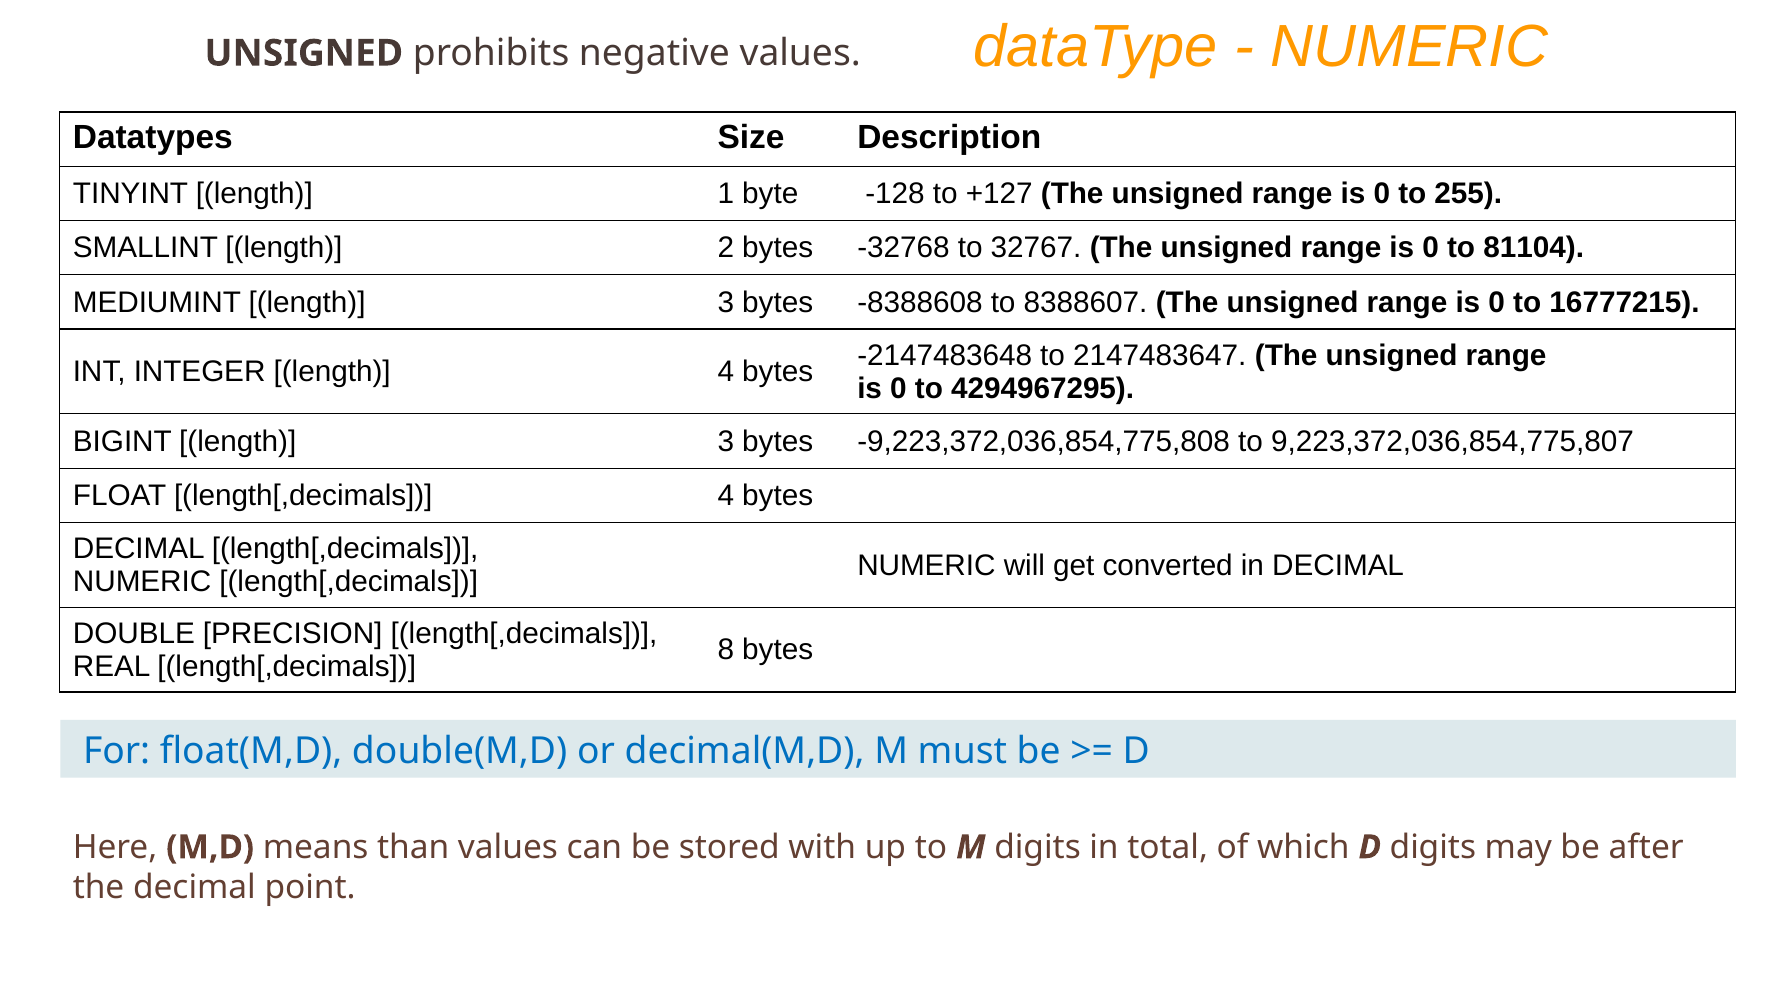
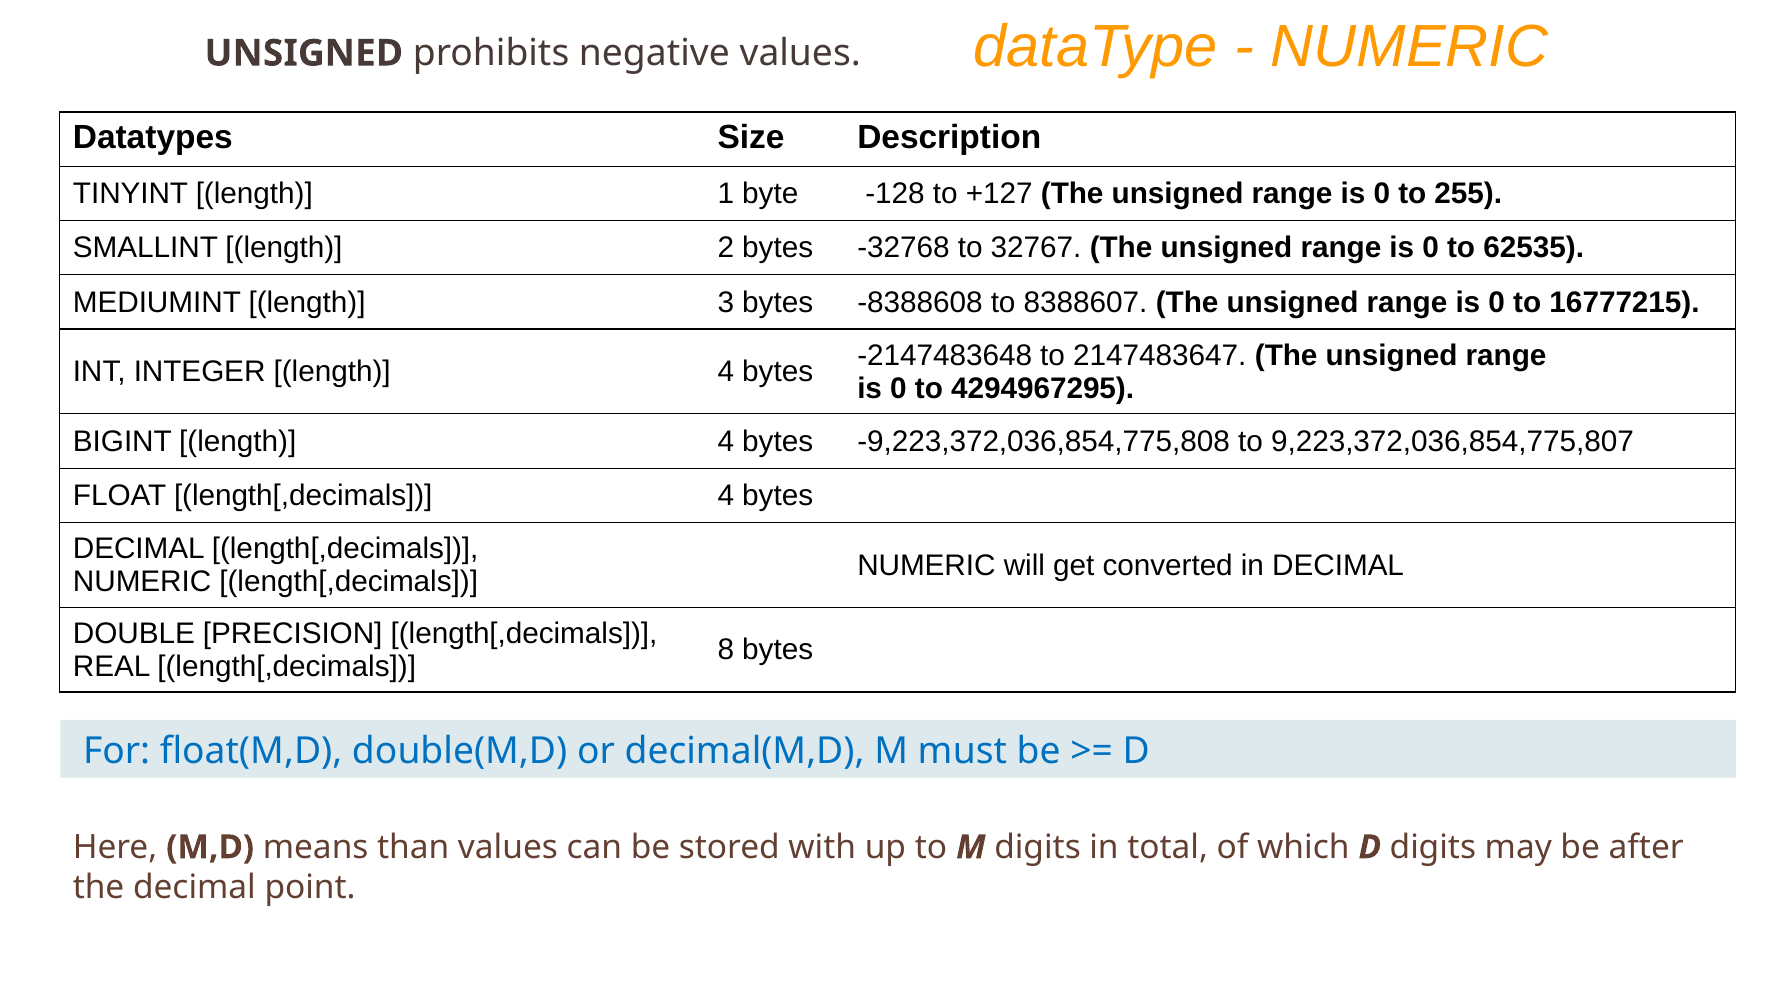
81104: 81104 -> 62535 (1534, 248)
BIGINT length 3: 3 -> 4 (726, 441)
